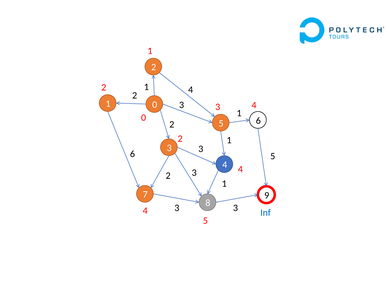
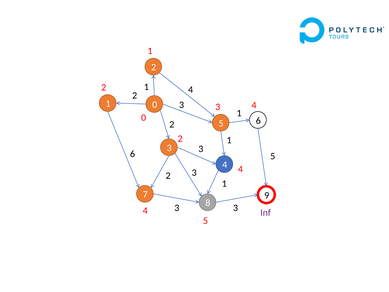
Inf colour: blue -> purple (266, 213)
